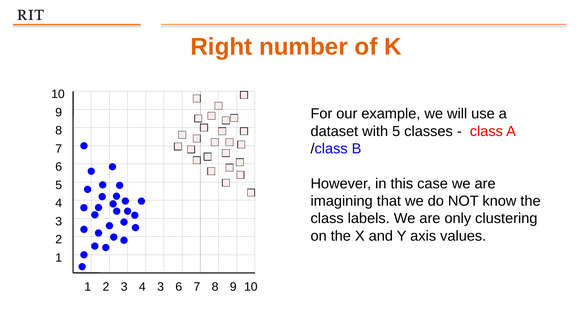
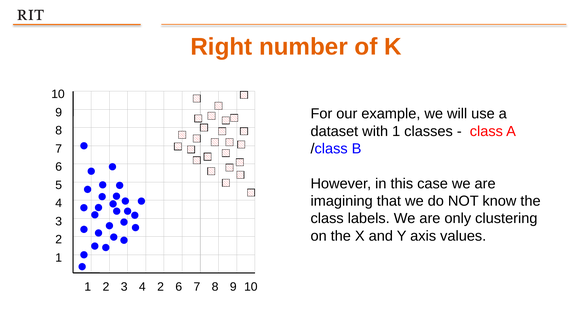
with 5: 5 -> 1 (396, 131)
4 3: 3 -> 2 (161, 287)
